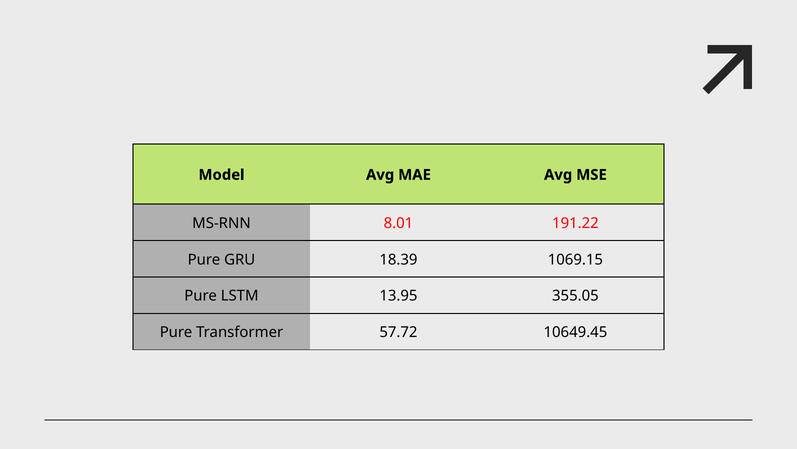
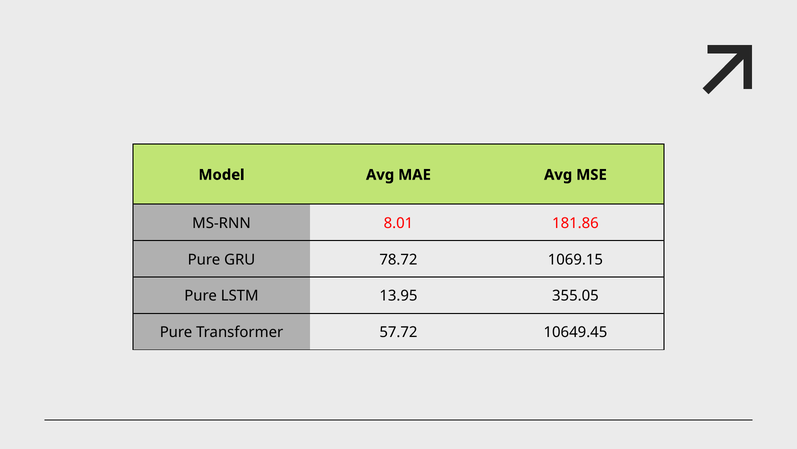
191.22: 191.22 -> 181.86 (575, 223)
18.39: 18.39 -> 78.72 (398, 259)
